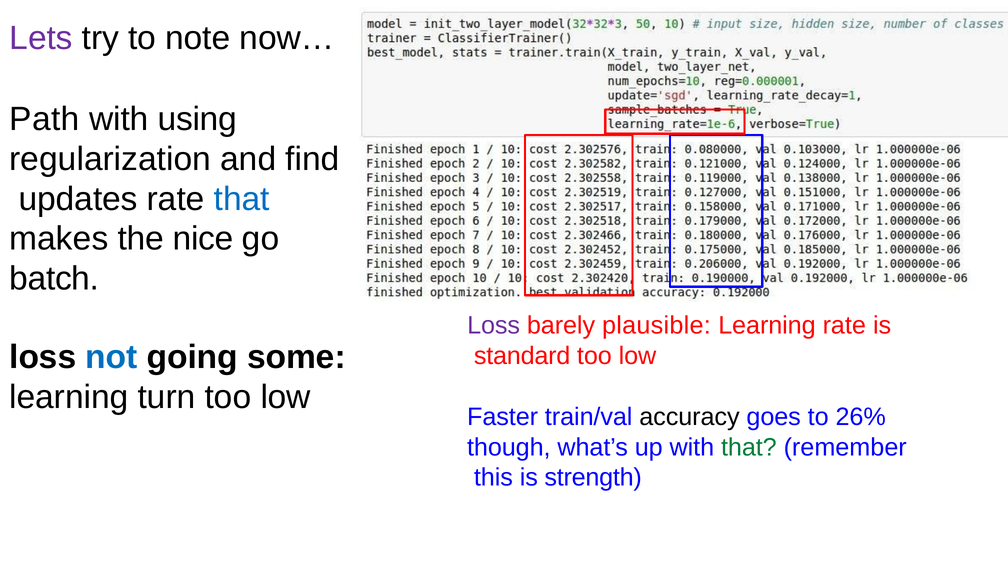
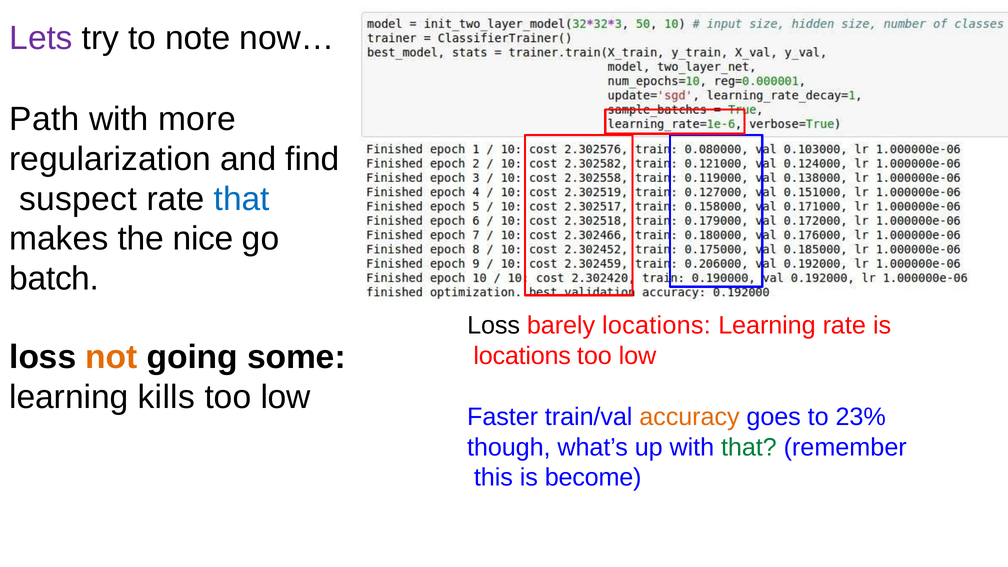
using: using -> more (197, 119)
updates: updates -> suspect (78, 199)
Loss colour: purple -> black (494, 326)
barely plausible: plausible -> locations (656, 326)
not colour: blue -> orange (112, 357)
standard: standard -> locations (522, 356)
turn: turn -> kills (166, 397)
accuracy colour: black -> orange (689, 417)
26%: 26% -> 23% (861, 417)
strength: strength -> become (593, 477)
